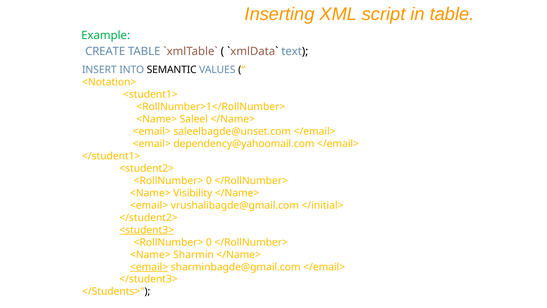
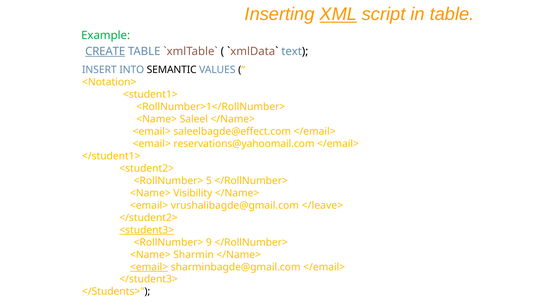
XML underline: none -> present (338, 14)
CREATE underline: none -> present (105, 51)
saleelbagde@unset.com: saleelbagde@unset.com -> saleelbagde@effect.com (232, 131)
dependency@yahoomail.com: dependency@yahoomail.com -> reservations@yahoomail.com (244, 144)
0: 0 -> 5 (209, 181)
</initial>: </initial> -> </leave> (322, 205)
0: 0 -> 9 (209, 242)
